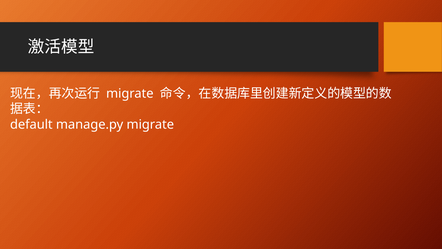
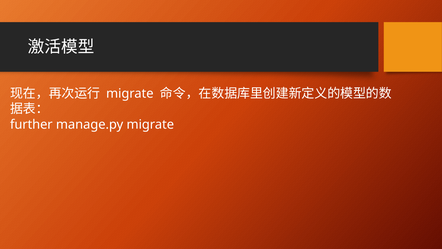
default: default -> further (31, 124)
